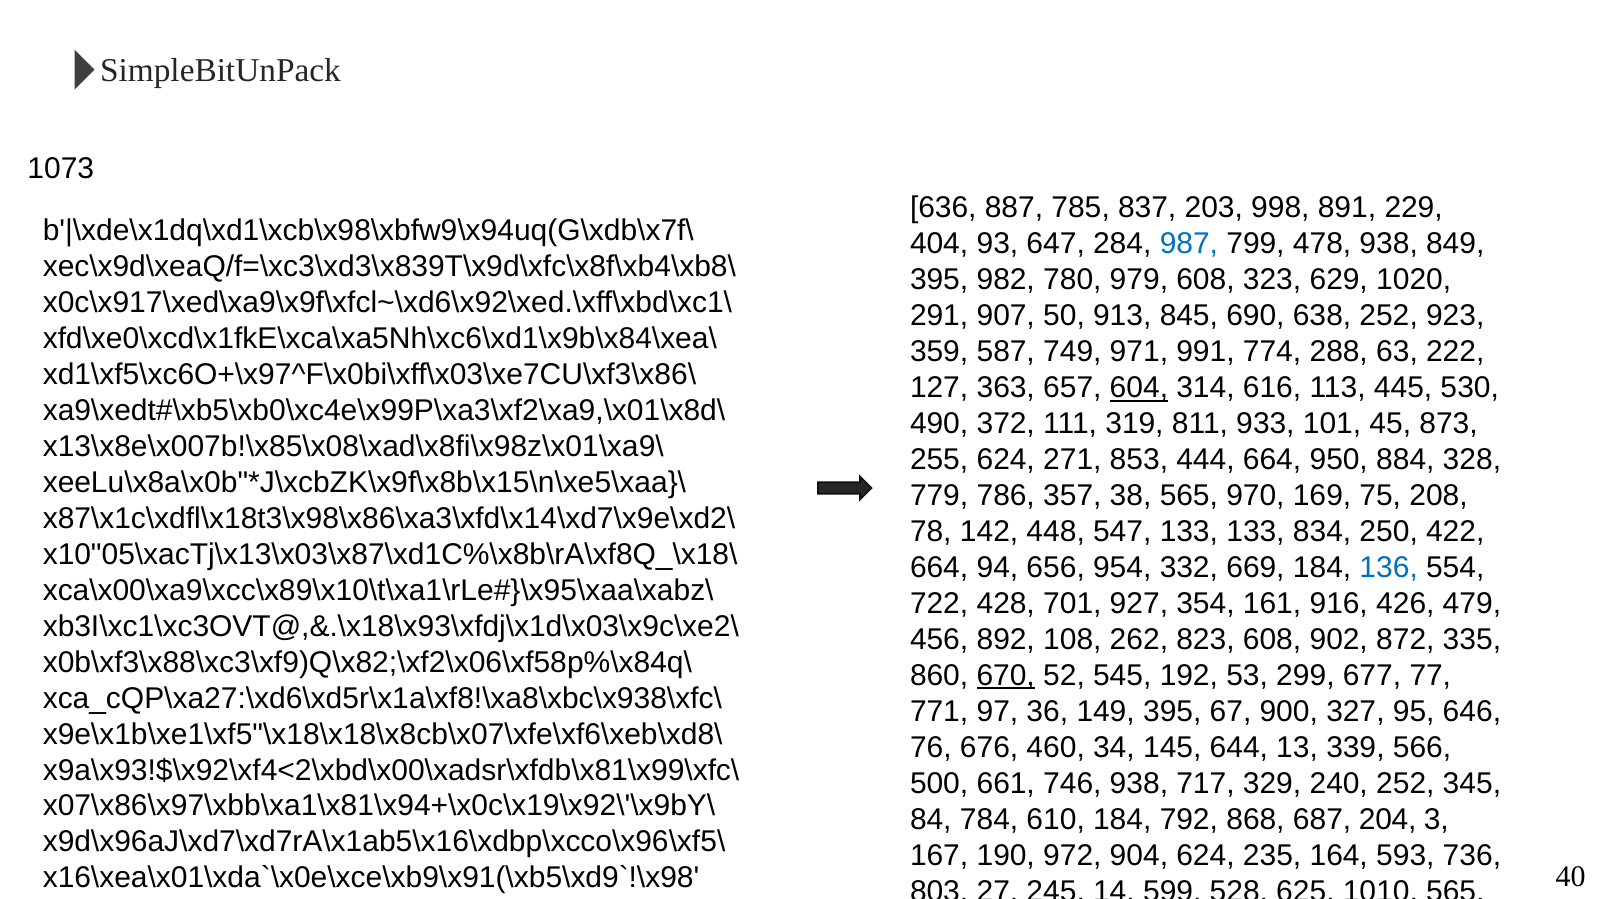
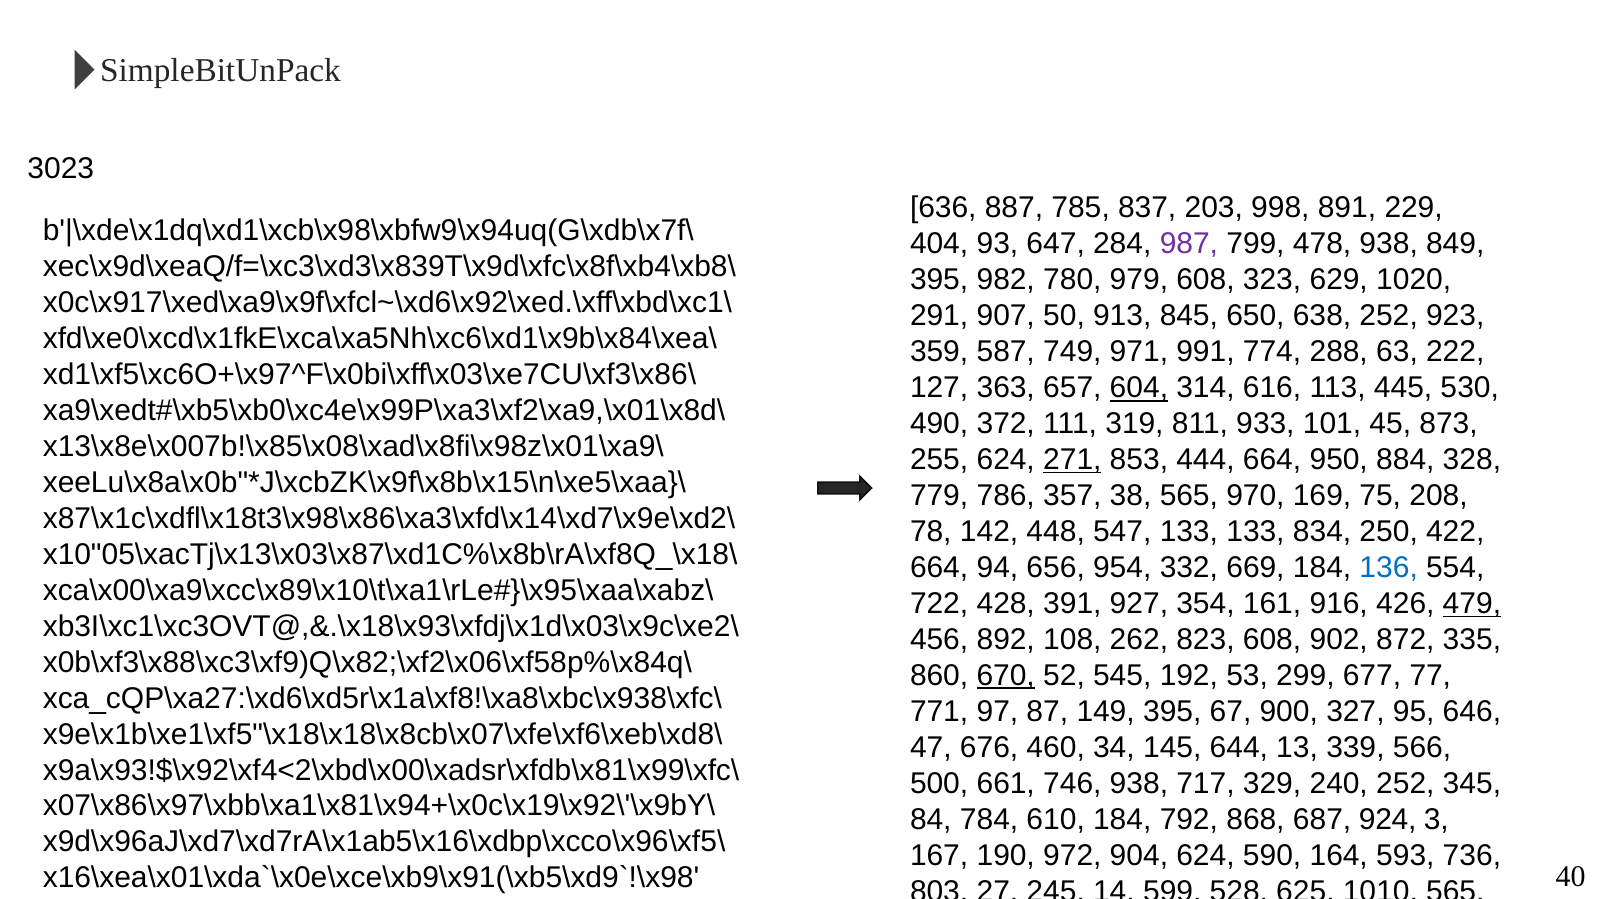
1073: 1073 -> 3023 (61, 169)
987 colour: blue -> purple (1189, 244)
690: 690 -> 650 (1255, 316)
271 underline: none -> present (1072, 460)
701: 701 -> 391 (1072, 604)
479 underline: none -> present (1472, 604)
36: 36 -> 87 (1047, 712)
76: 76 -> 47 (931, 748)
204: 204 -> 924 (1388, 820)
235: 235 -> 590 (1272, 856)
